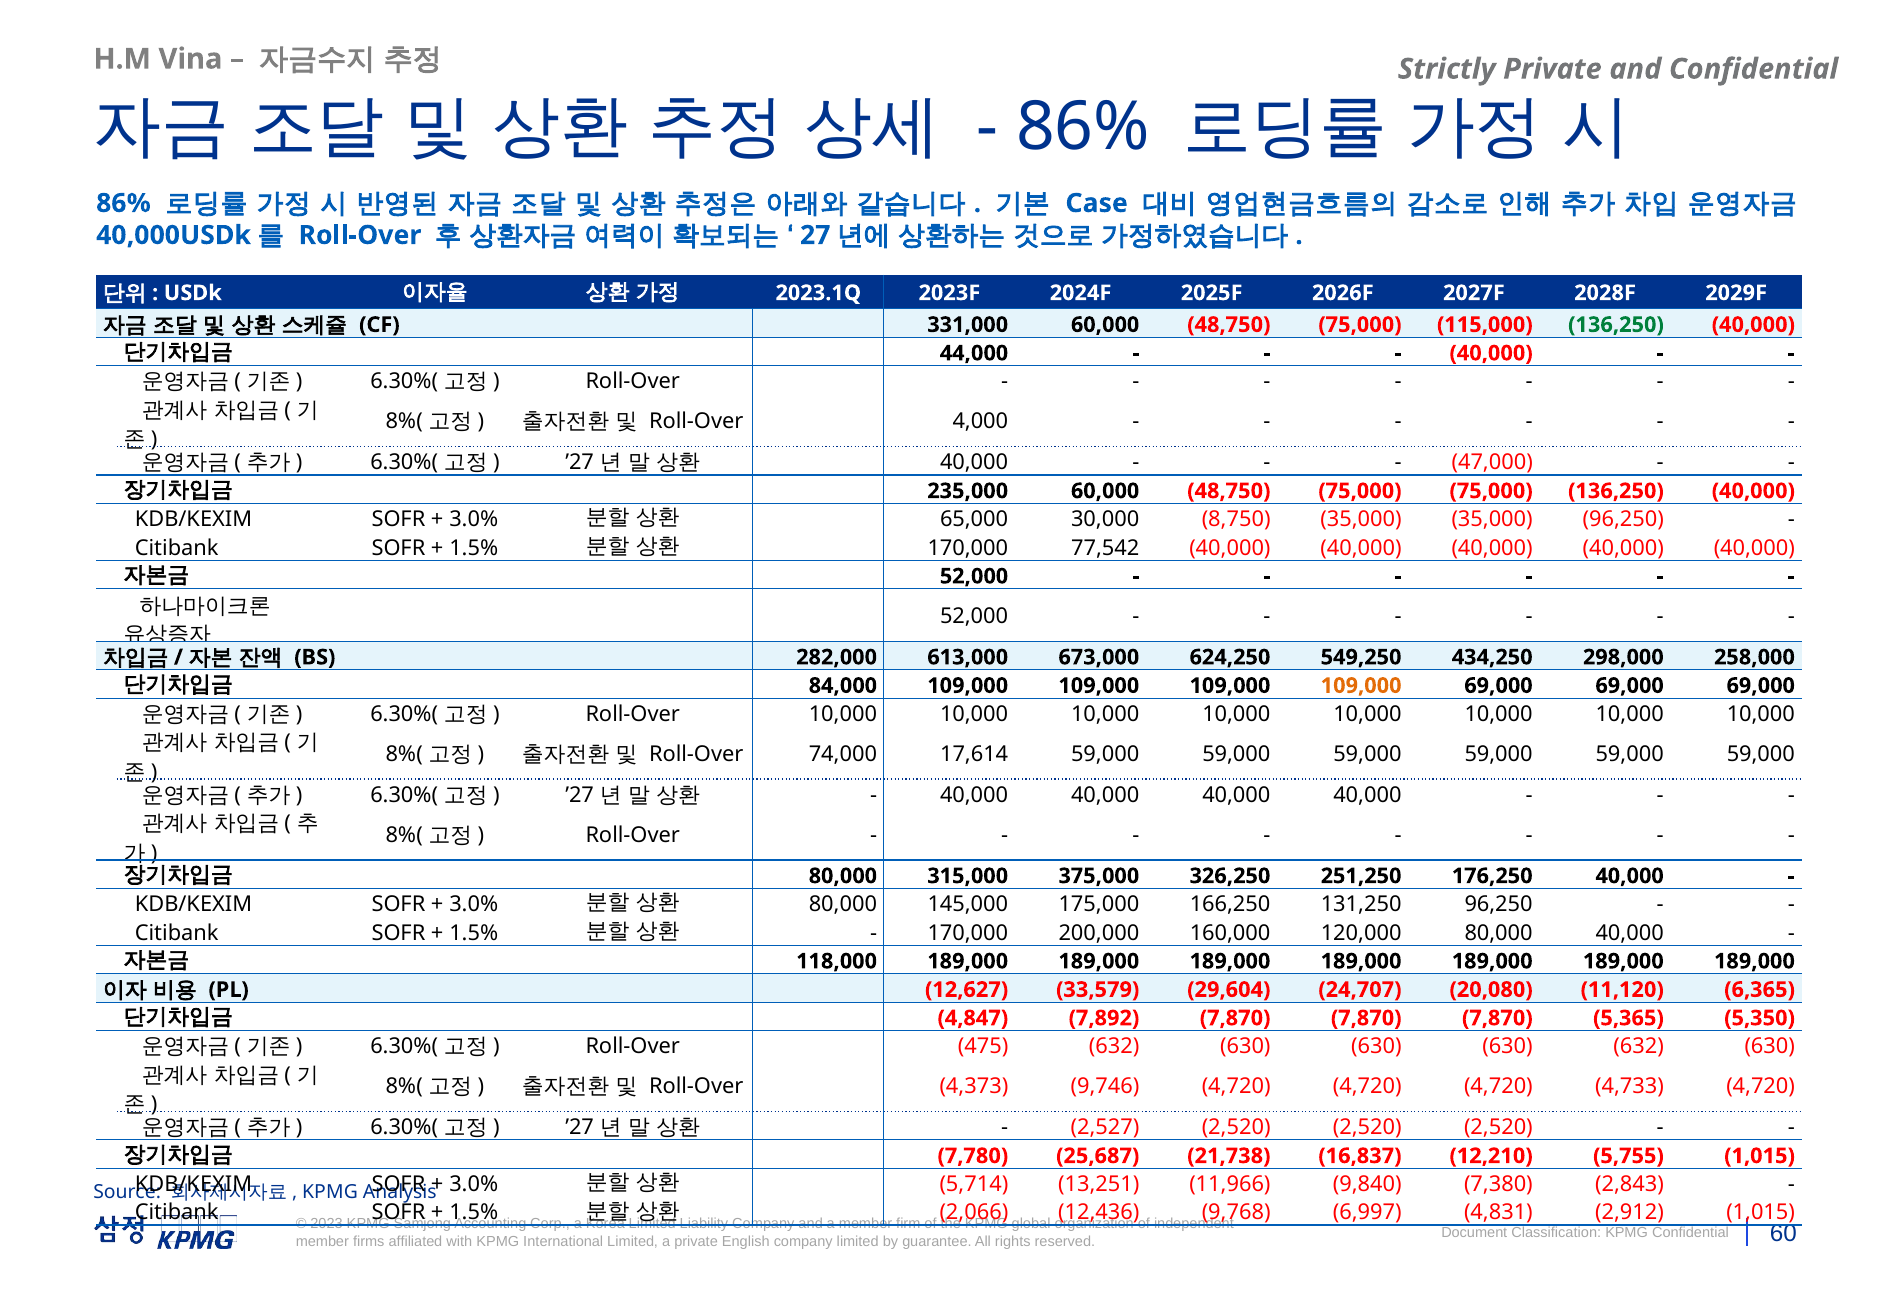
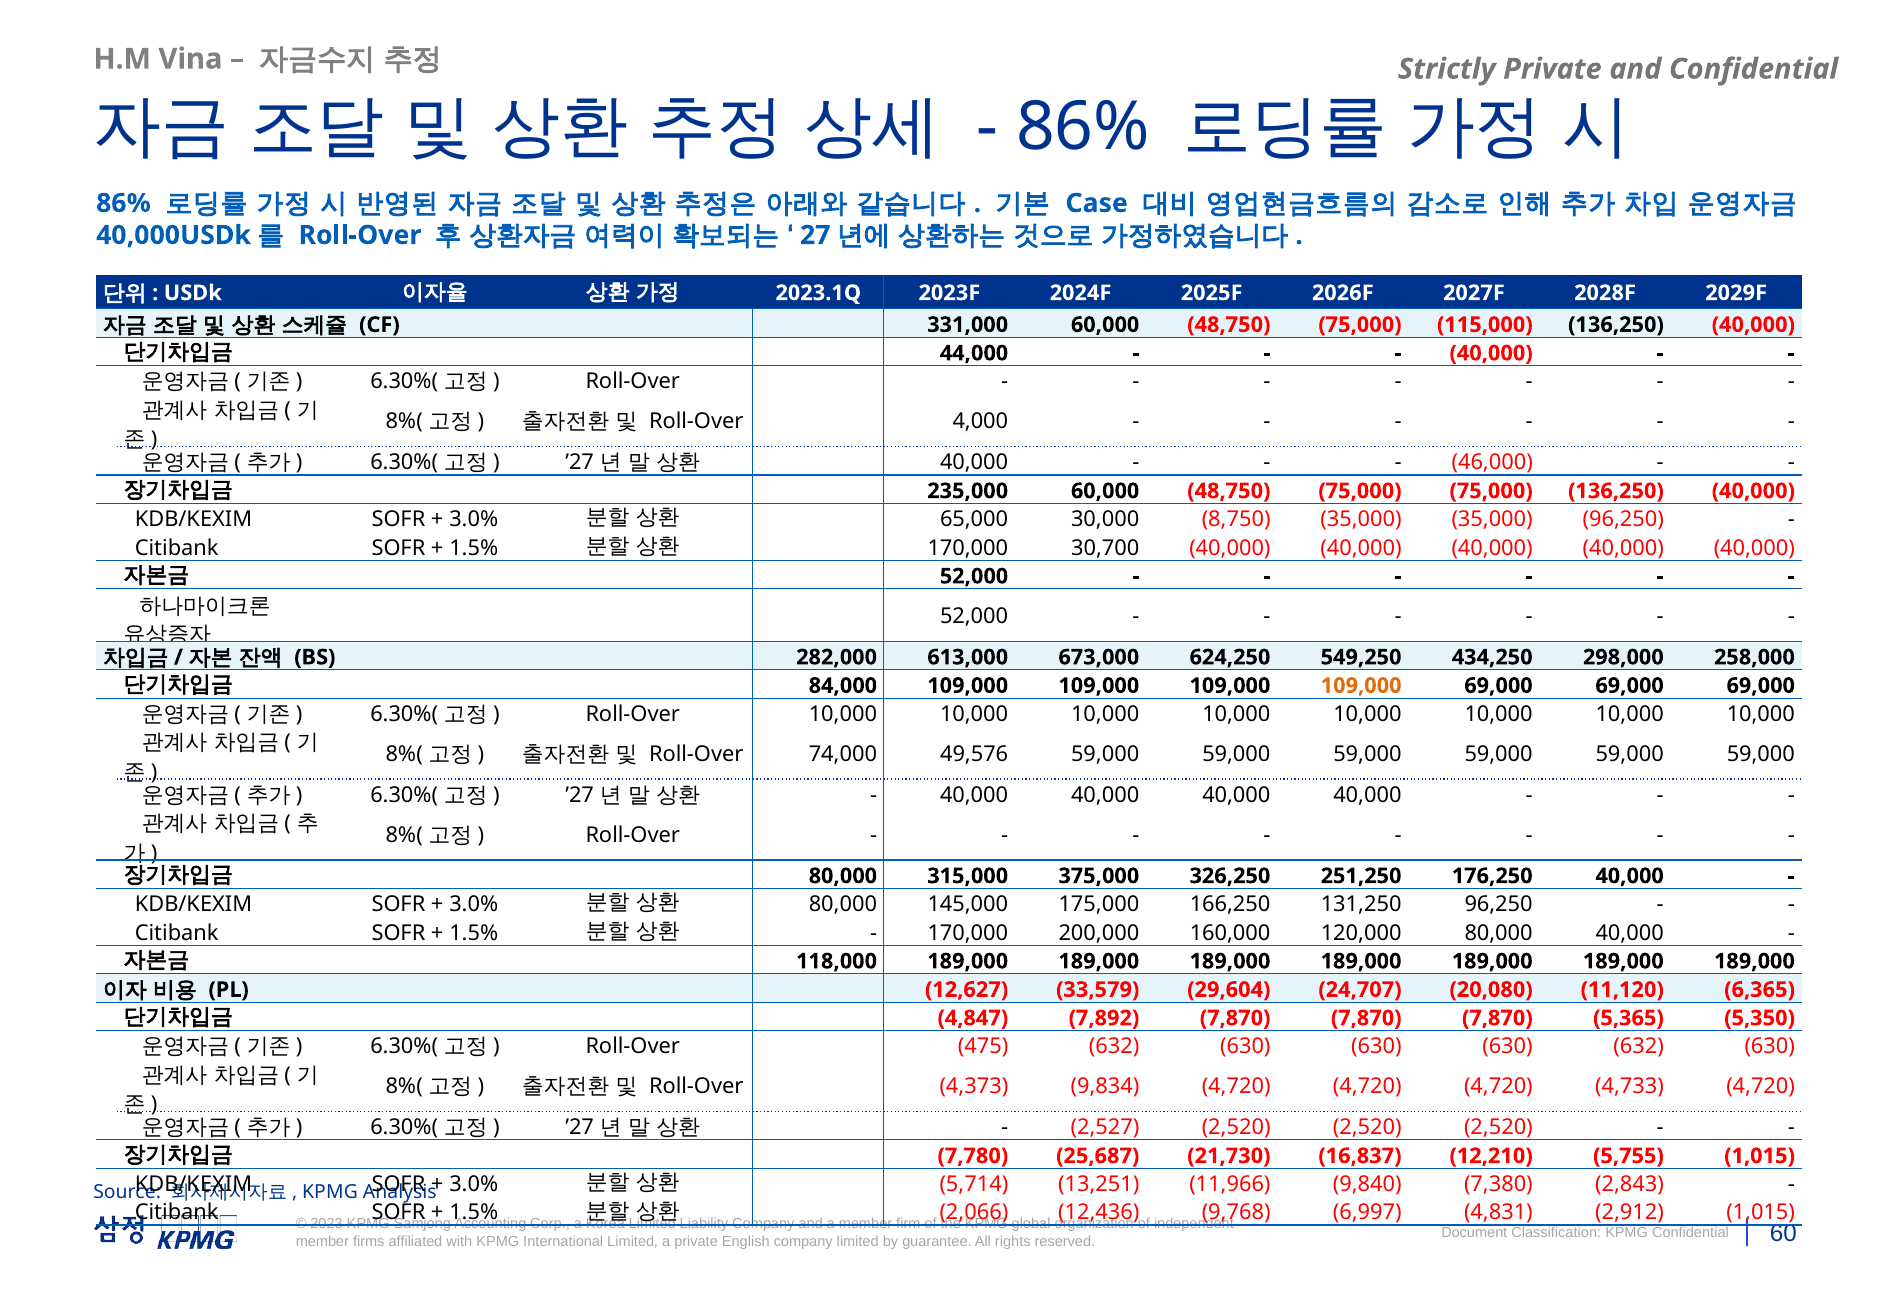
136,250 colour: green -> black (1616, 325)
47,000: 47,000 -> 46,000 (1492, 463)
77,542: 77,542 -> 30,700 (1105, 548)
17,614: 17,614 -> 49,576 (974, 754)
9,746: 9,746 -> 9,834 (1105, 1087)
21,738: 21,738 -> 21,730 (1229, 1156)
